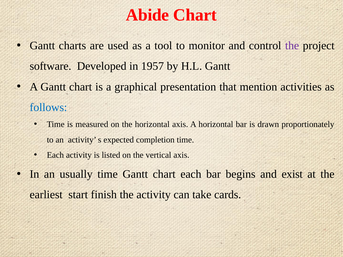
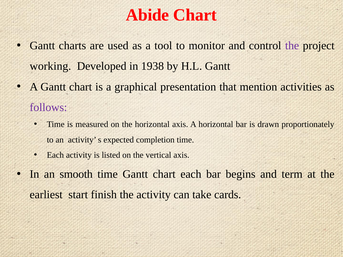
software: software -> working (50, 66)
1957: 1957 -> 1938 (152, 66)
follows colour: blue -> purple (48, 107)
usually: usually -> smooth (76, 174)
exist: exist -> term (292, 174)
